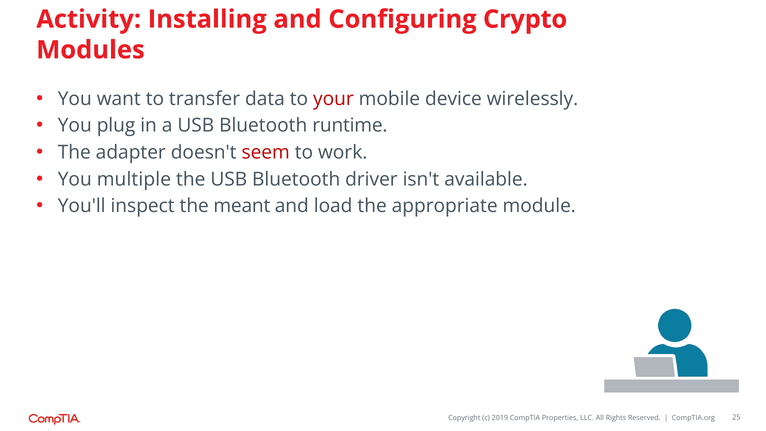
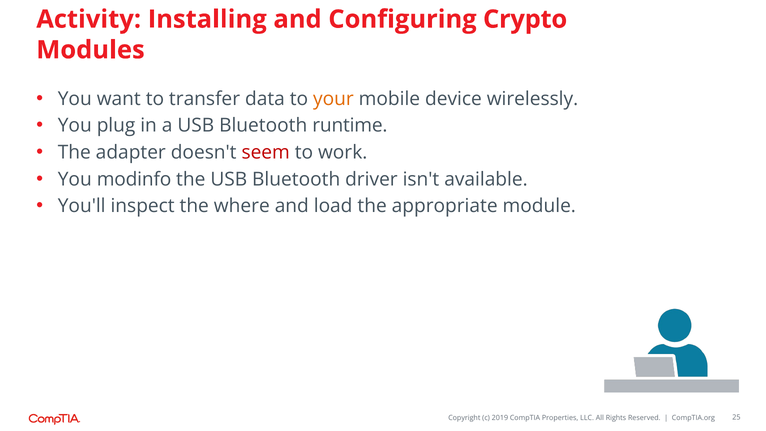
your colour: red -> orange (333, 99)
multiple: multiple -> modinfo (134, 179)
meant: meant -> where (242, 206)
